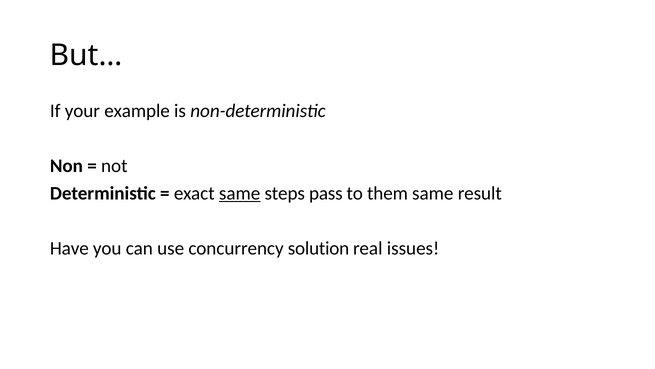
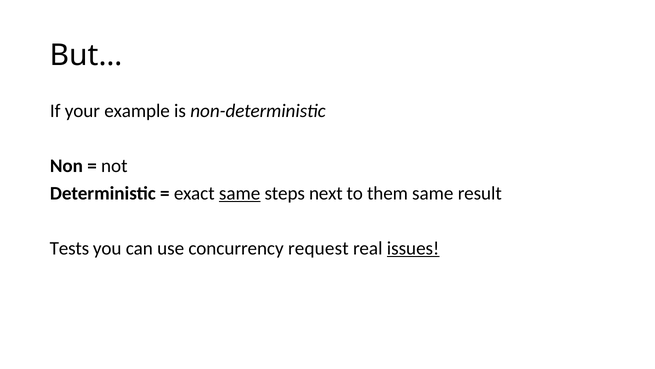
pass: pass -> next (326, 193)
Have: Have -> Tests (69, 248)
solution: solution -> request (318, 248)
issues underline: none -> present (413, 248)
